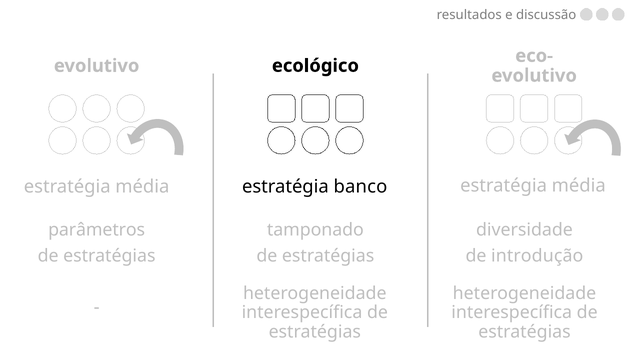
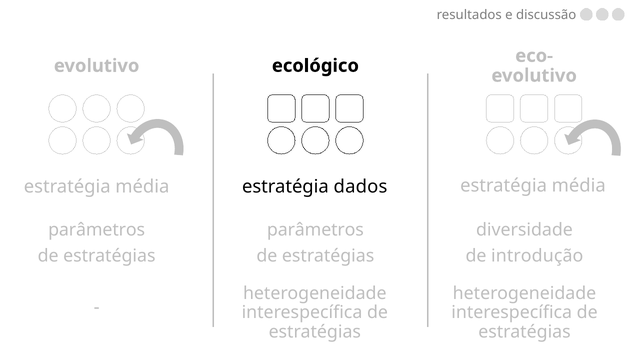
banco: banco -> dados (360, 187)
tamponado: tamponado -> parâmetros (315, 230)
